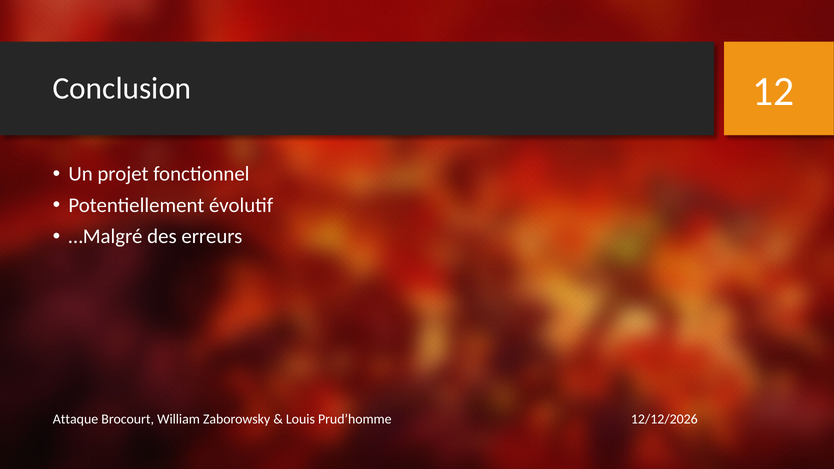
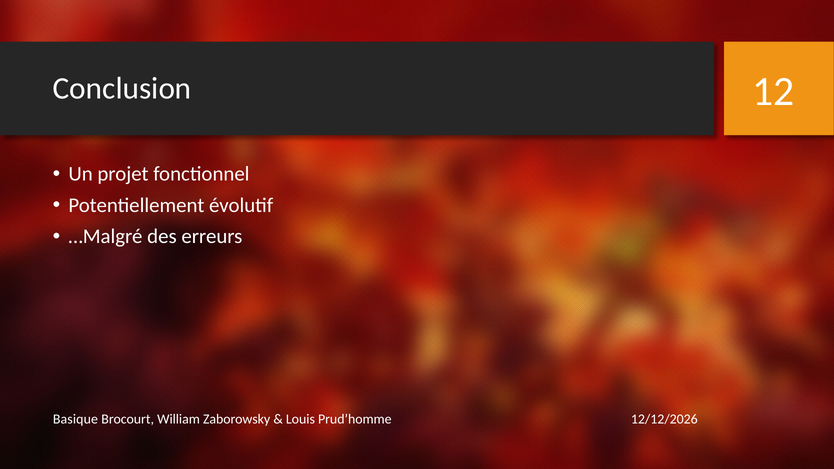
Attaque: Attaque -> Basique (75, 419)
